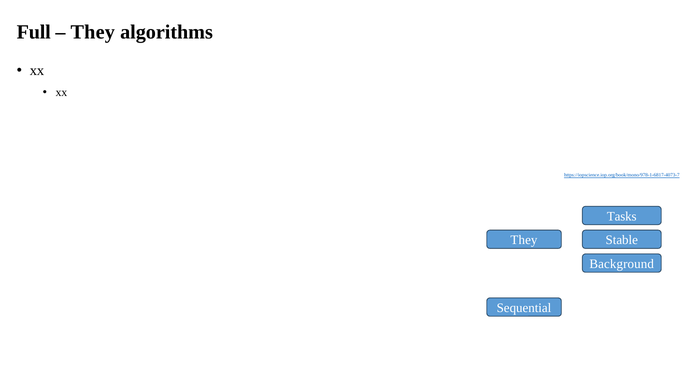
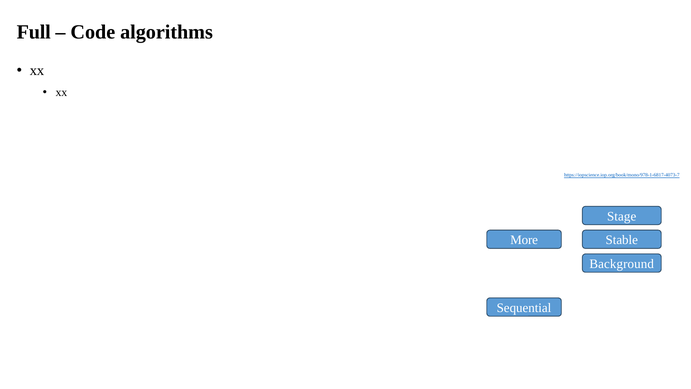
They: They -> Code (93, 32)
Tasks: Tasks -> Stage (622, 216)
They: They -> More (524, 240)
